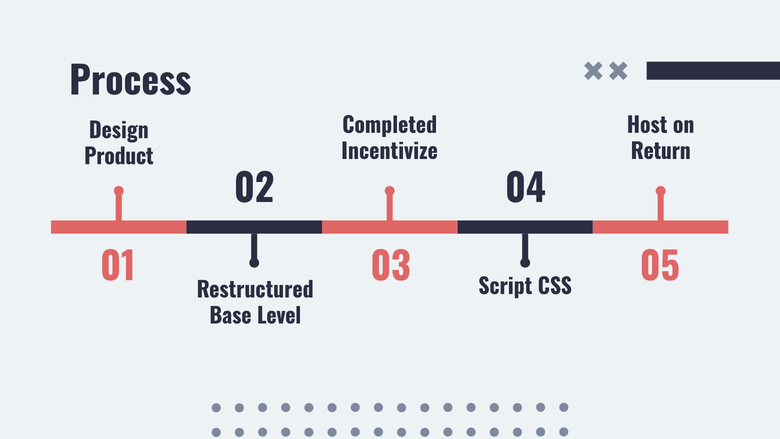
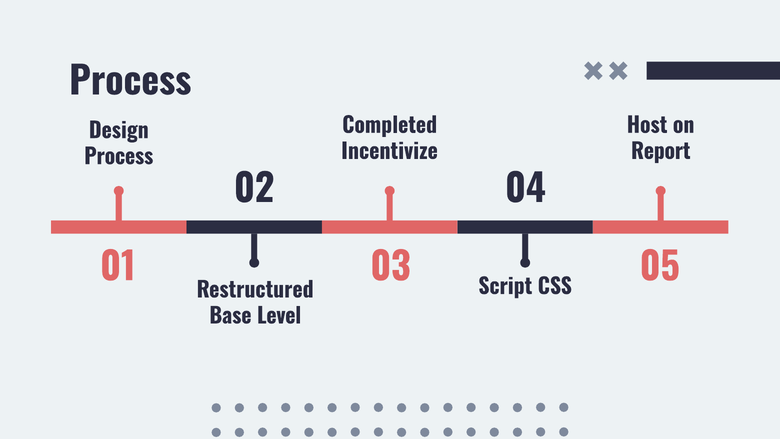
Return: Return -> Report (661, 152)
Product: Product -> Process (119, 157)
